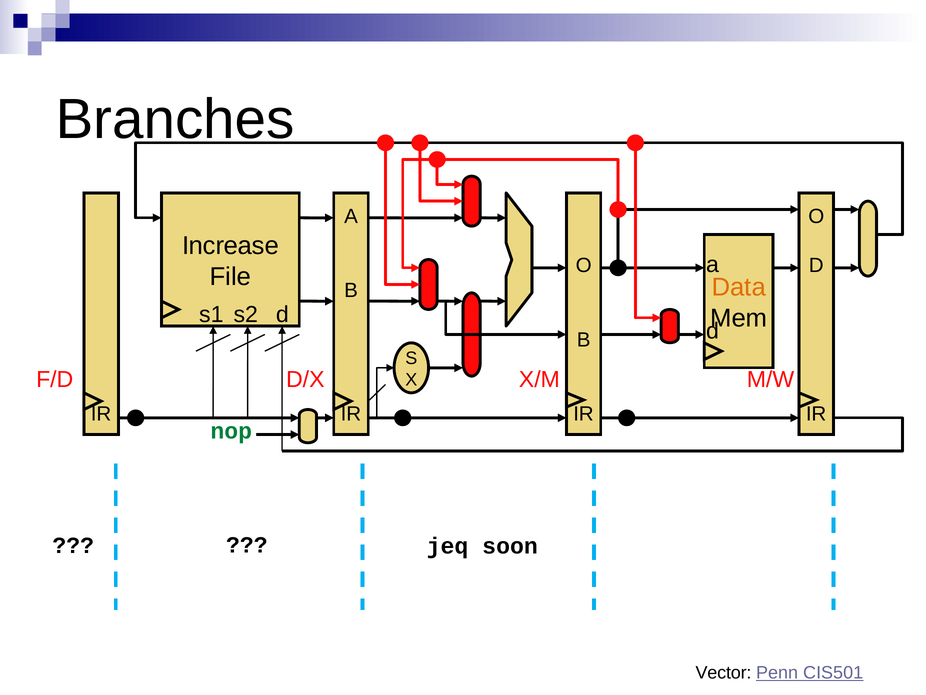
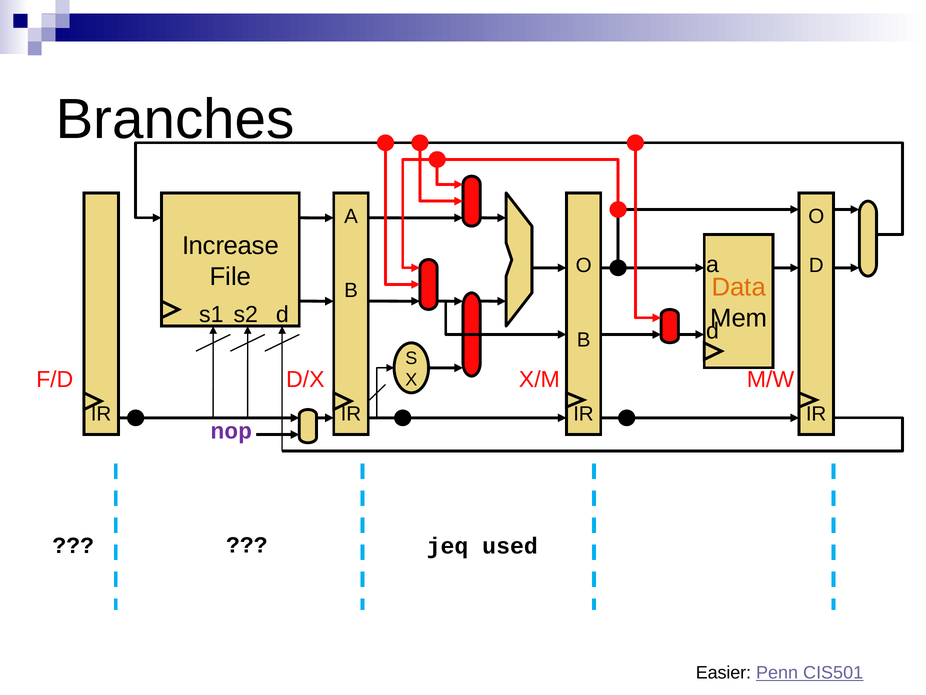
nop colour: green -> purple (231, 431)
soon: soon -> used (510, 546)
Vector: Vector -> Easier (723, 672)
